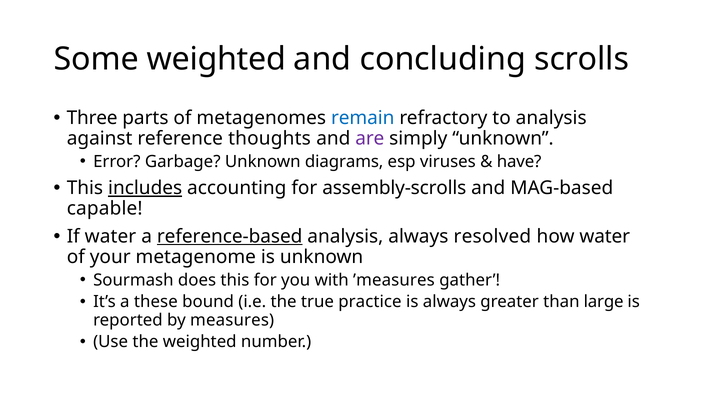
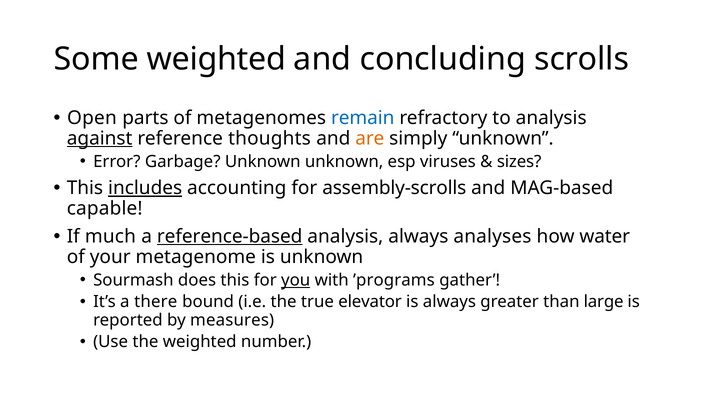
Three: Three -> Open (92, 118)
against underline: none -> present (100, 139)
are colour: purple -> orange (370, 139)
Unknown diagrams: diagrams -> unknown (344, 162)
have: have -> sizes (519, 162)
If water: water -> much (110, 237)
resolved: resolved -> analyses (492, 237)
you underline: none -> present (296, 280)
’measures: ’measures -> ’programs (394, 280)
these: these -> there (156, 302)
practice: practice -> elevator (370, 302)
